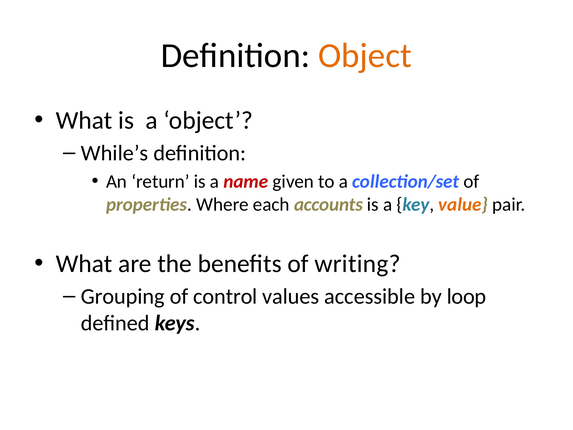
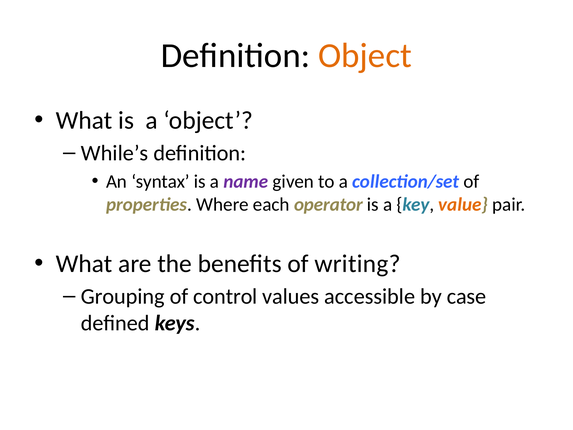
return: return -> syntax (161, 181)
name colour: red -> purple (246, 181)
accounts: accounts -> operator (328, 204)
loop: loop -> case (466, 296)
